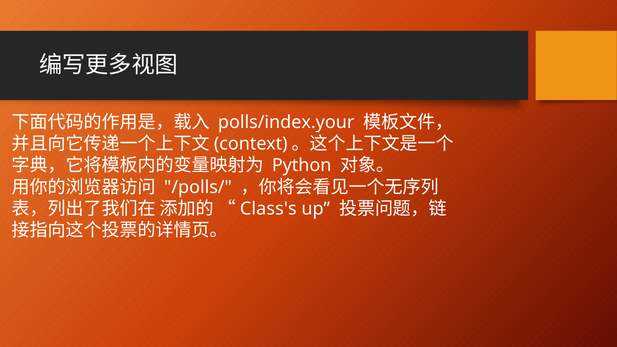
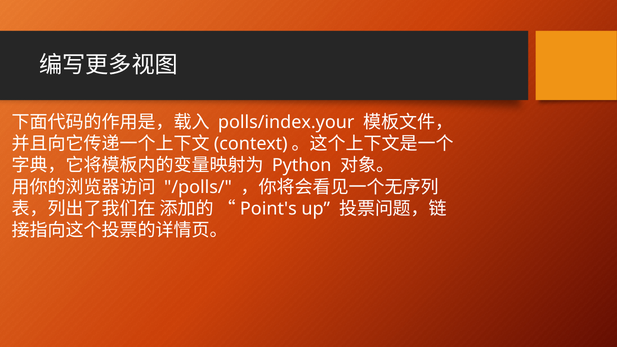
Class's: Class's -> Point's (268, 209)
